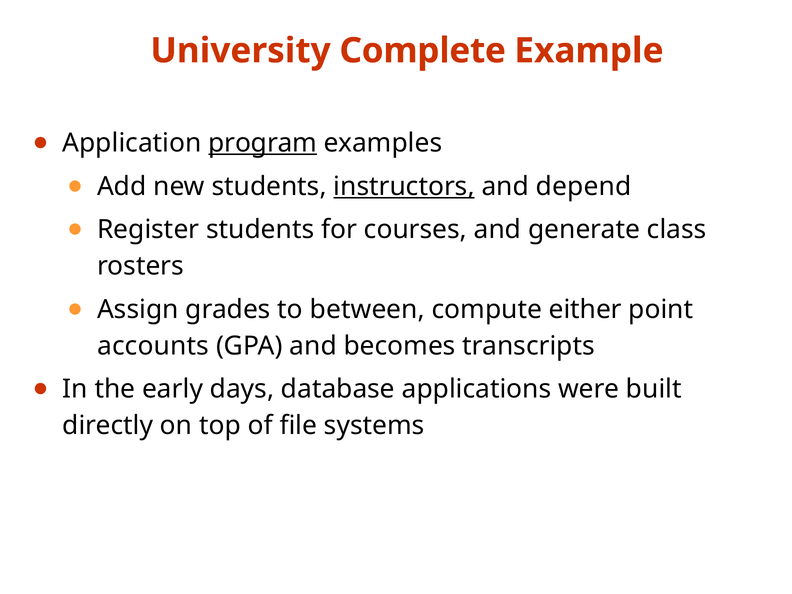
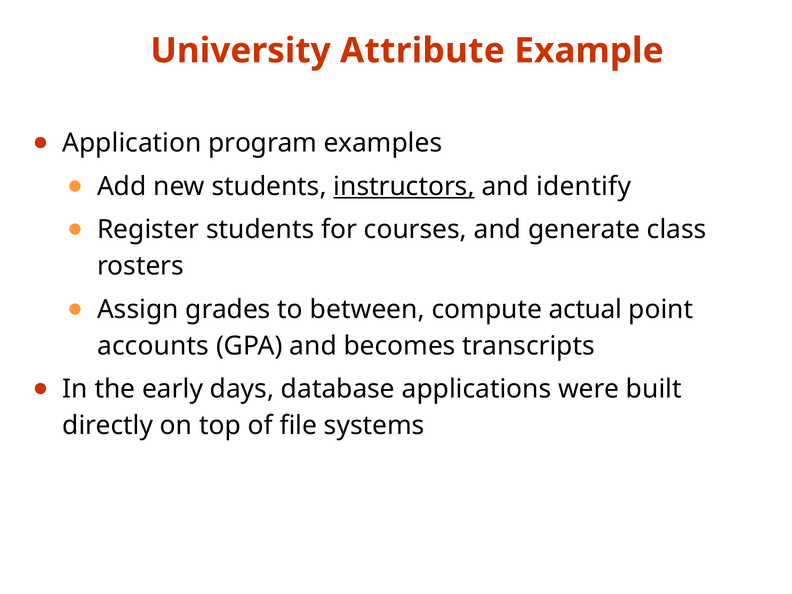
Complete: Complete -> Attribute (422, 51)
program underline: present -> none (263, 143)
depend: depend -> identify (584, 186)
either: either -> actual (585, 309)
